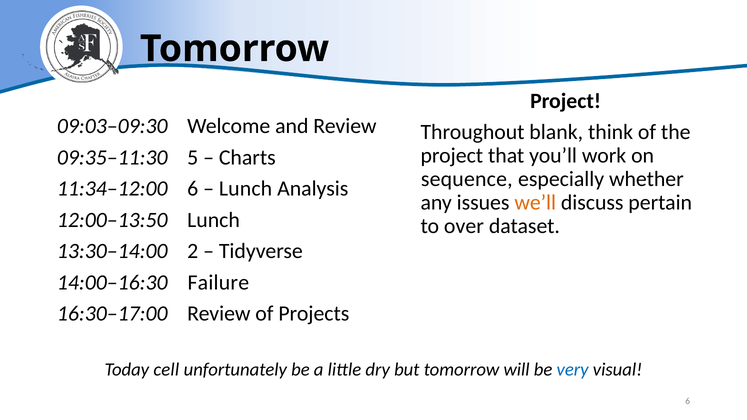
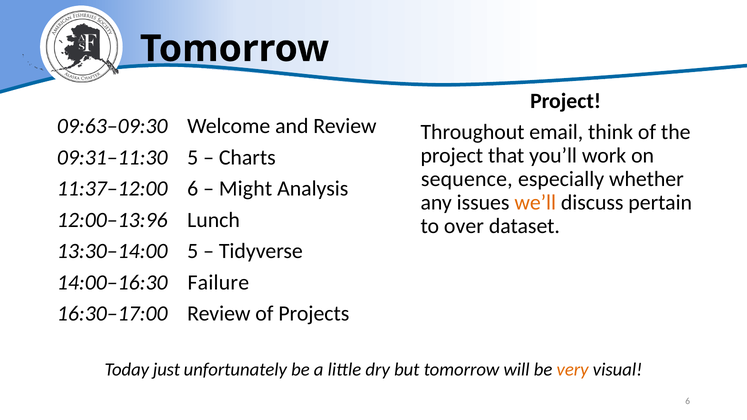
09:03–09:30: 09:03–09:30 -> 09:63–09:30 (112, 126)
blank: blank -> email (556, 132)
09:35–11:30: 09:35–11:30 -> 09:31–11:30 (112, 158)
11:34–12:00: 11:34–12:00 -> 11:37–12:00 (112, 189)
Lunch: Lunch -> Might (246, 189)
12:00–13:50: 12:00–13:50 -> 12:00–13:96 (112, 220)
13:30–14:00 2: 2 -> 5 (193, 251)
cell: cell -> just (166, 370)
very colour: blue -> orange (573, 370)
